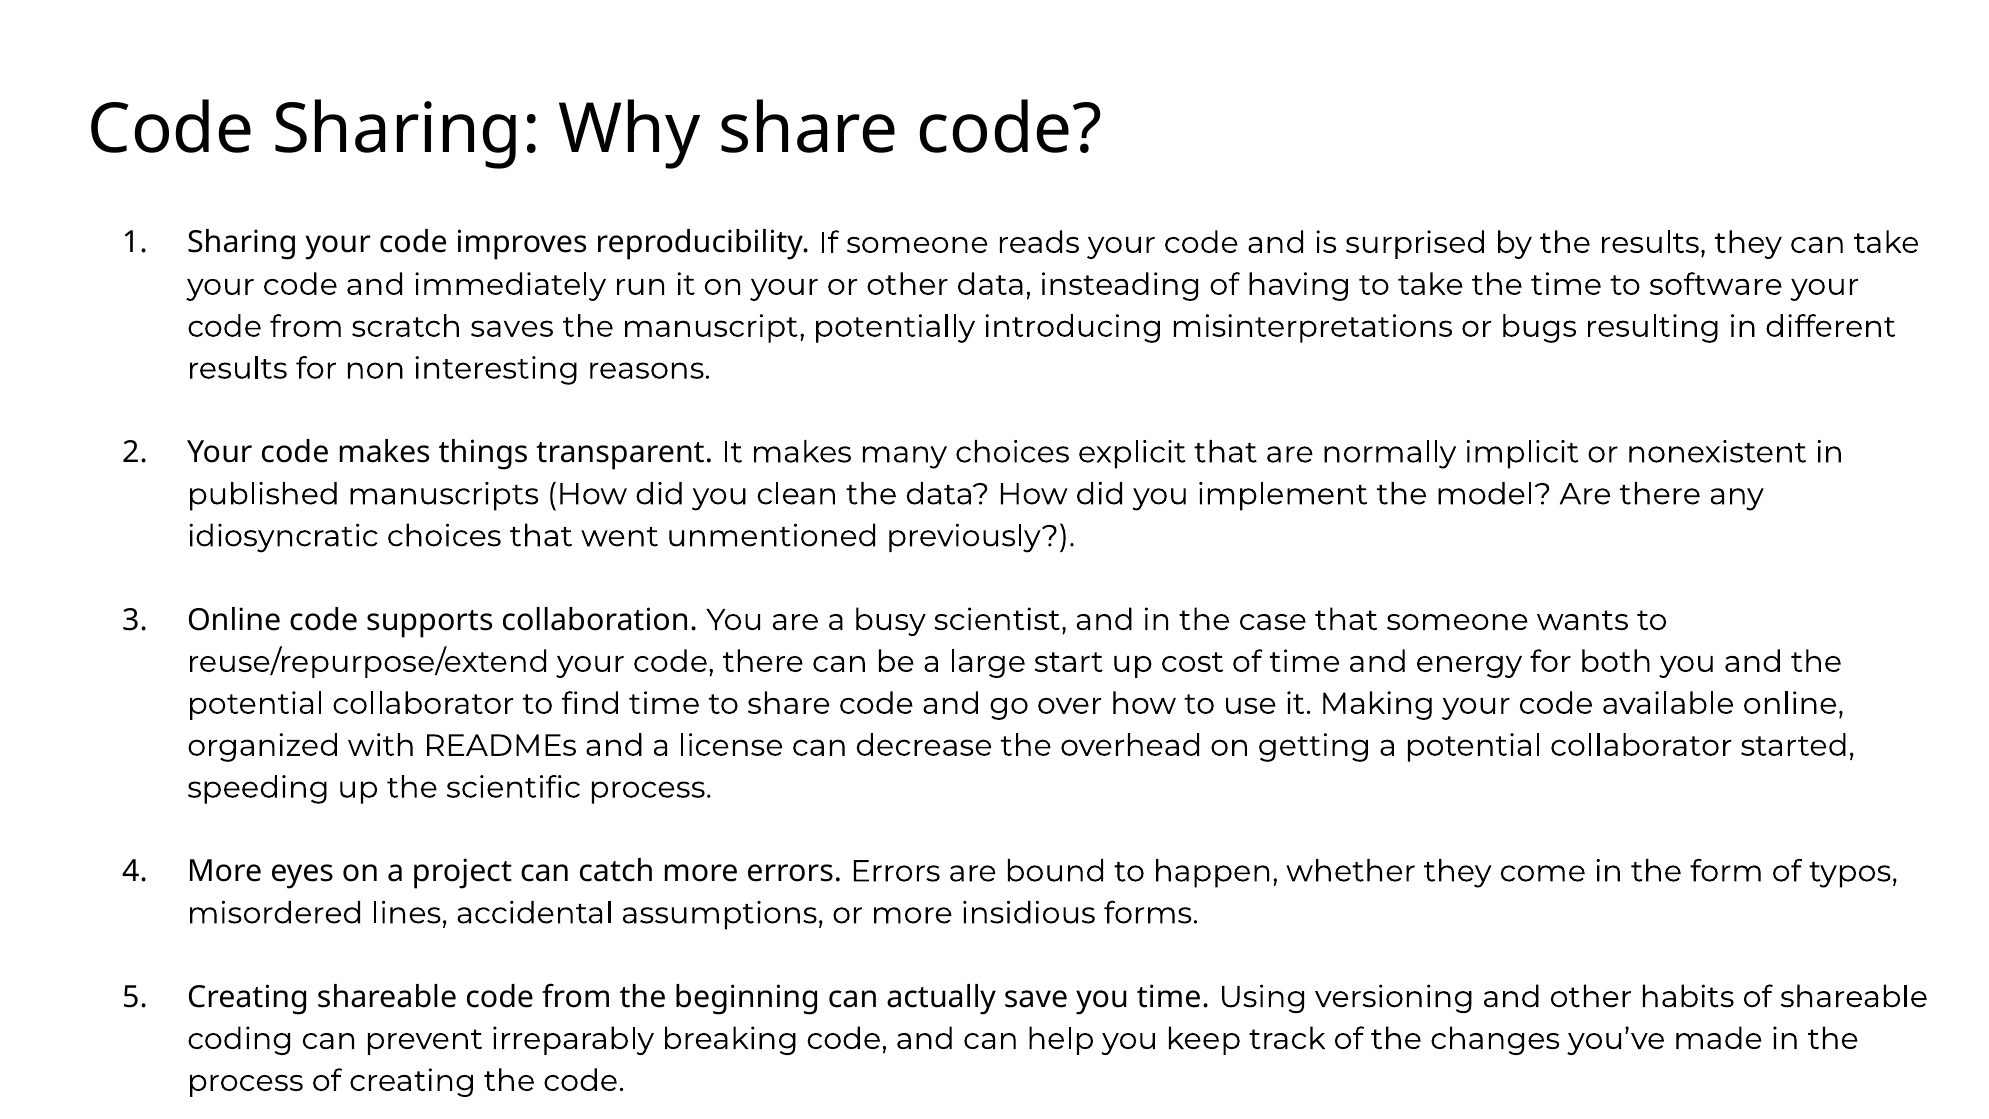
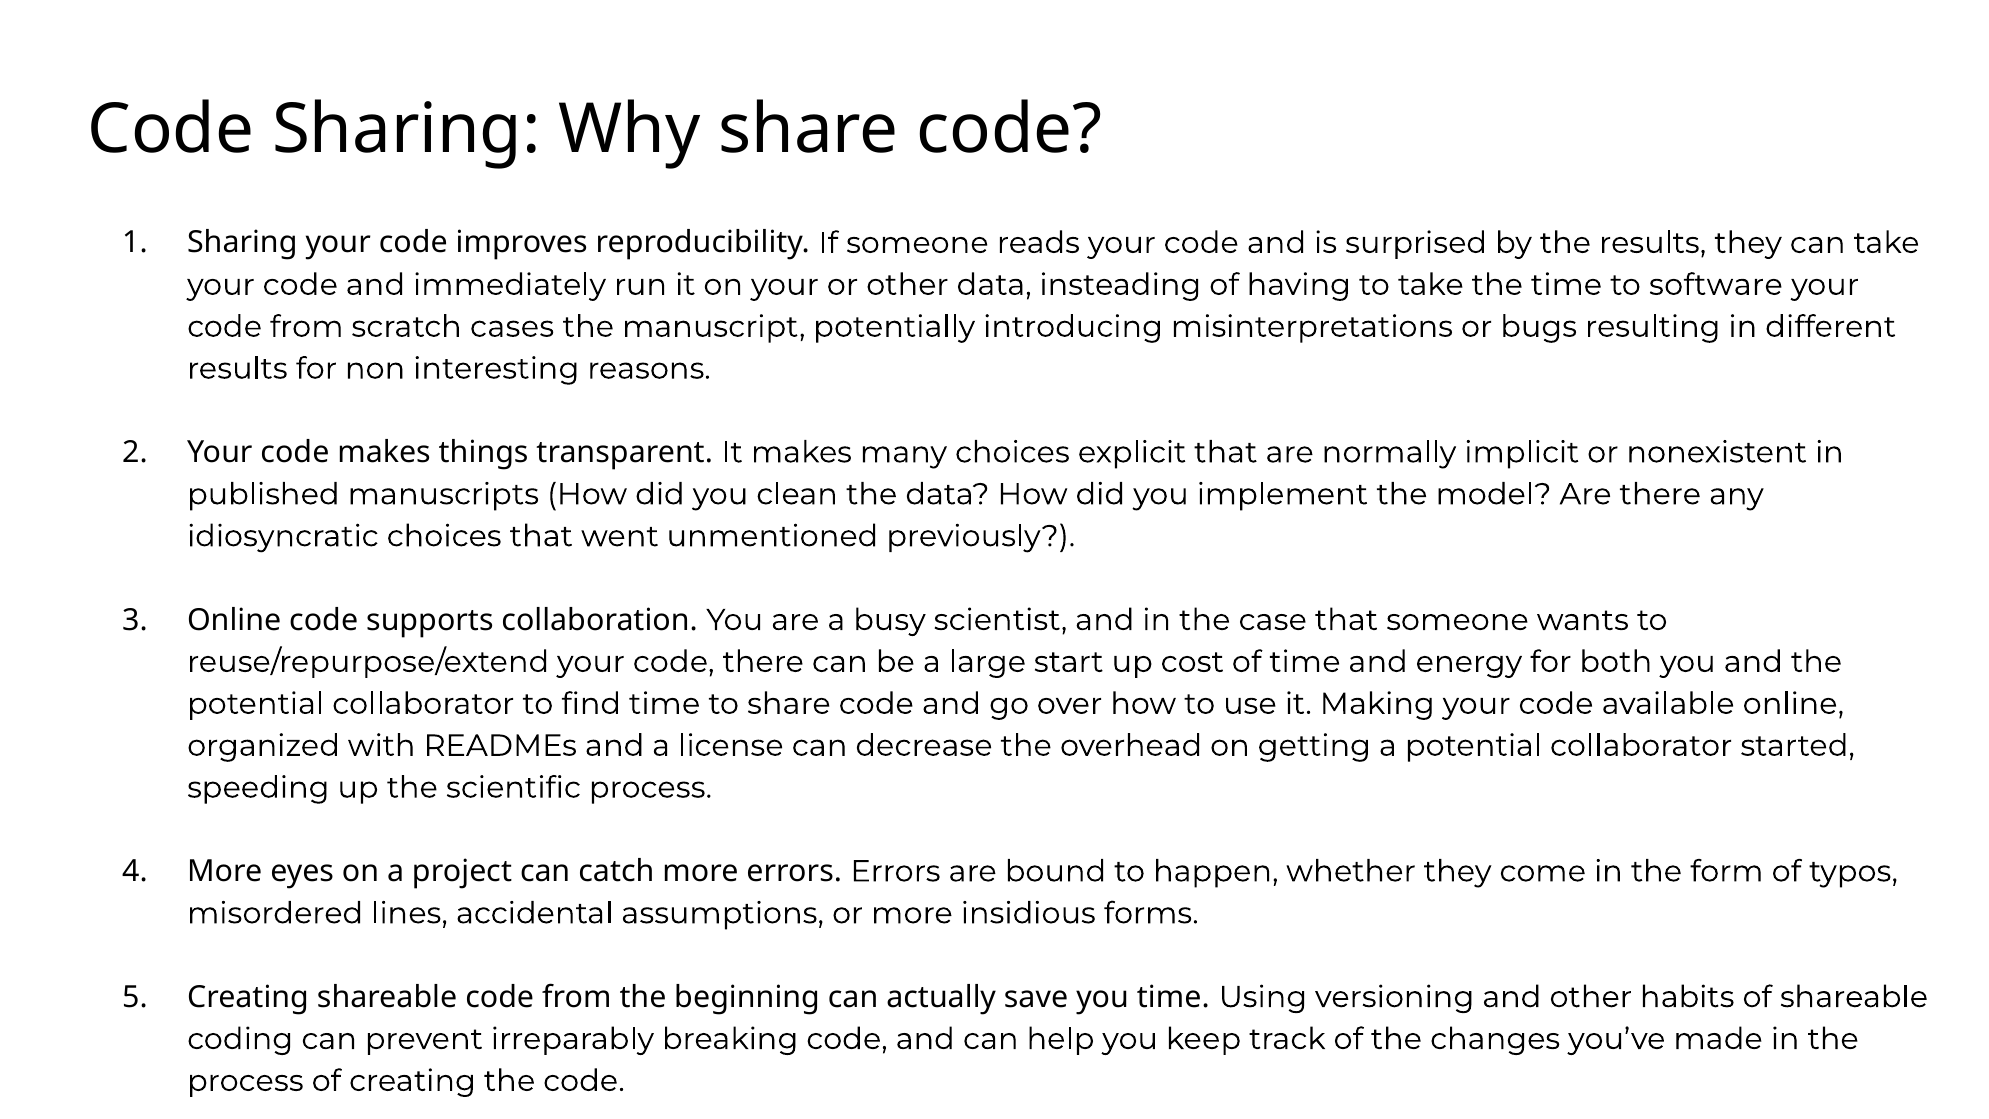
saves: saves -> cases (512, 327)
